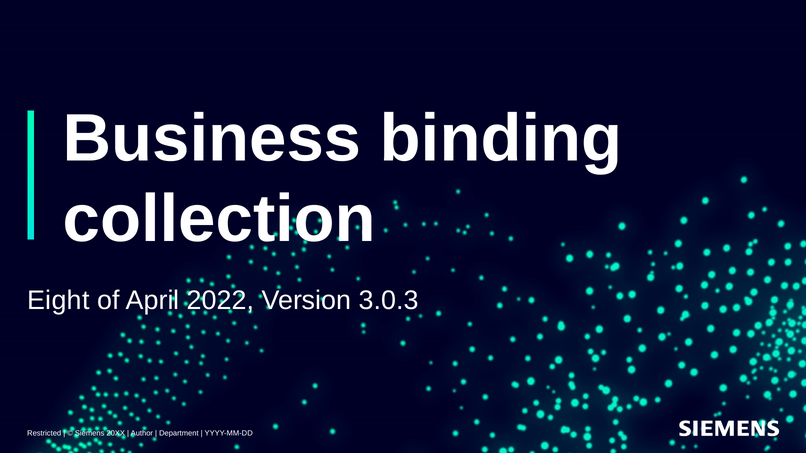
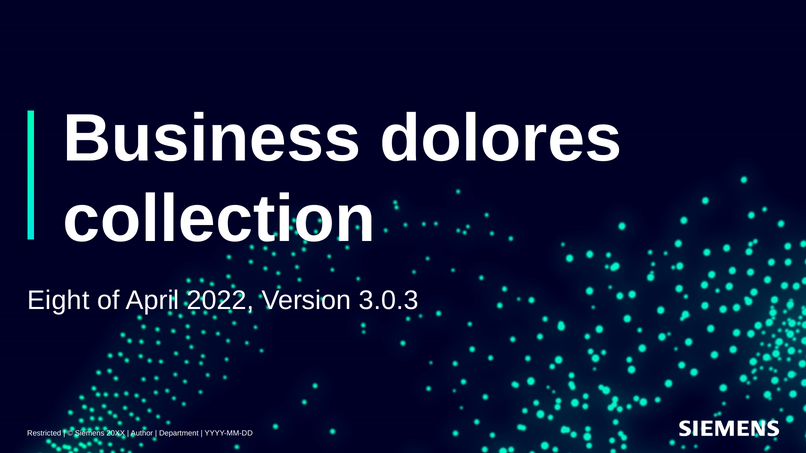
binding: binding -> dolores (501, 139)
